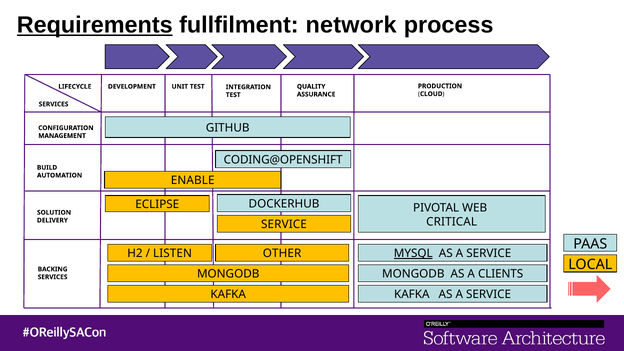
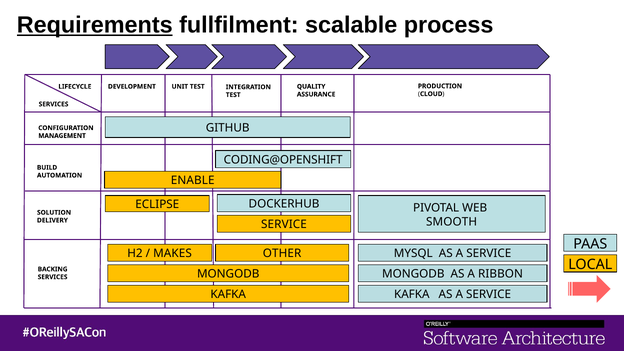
network: network -> scalable (351, 25)
CRITICAL: CRITICAL -> SMOOTH (452, 222)
LISTEN: LISTEN -> MAKES (172, 254)
MYSQL underline: present -> none (413, 254)
CLIENTS: CLIENTS -> RIBBON (500, 274)
